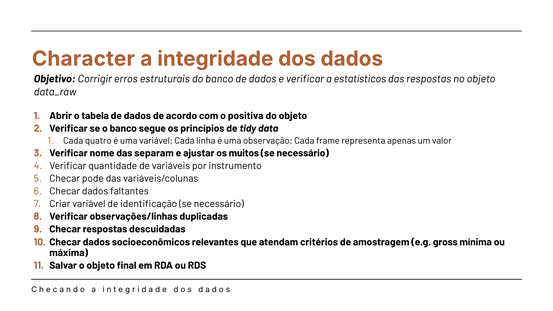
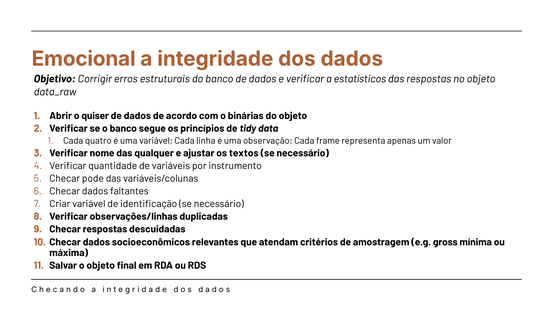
Character: Character -> Emocional (84, 59)
tabela: tabela -> quiser (95, 116)
positiva: positiva -> binárias (246, 116)
separam: separam -> qualquer (154, 153)
muitos: muitos -> textos (244, 153)
